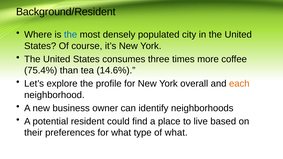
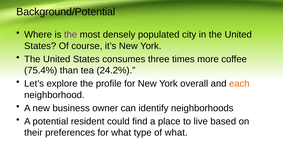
Background/Resident: Background/Resident -> Background/Potential (66, 12)
the colour: blue -> purple (71, 35)
14.6%: 14.6% -> 24.2% (116, 70)
